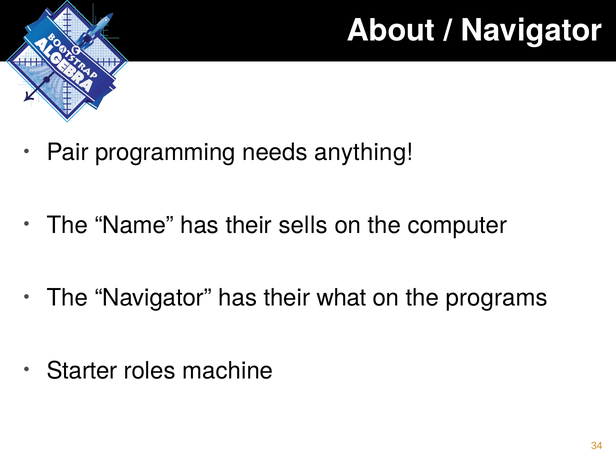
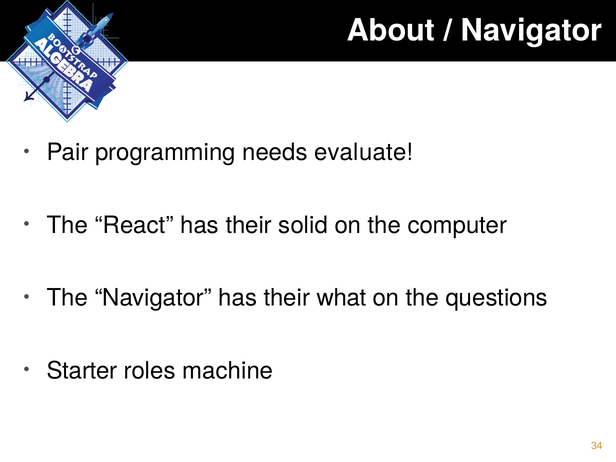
anything: anything -> evaluate (364, 152)
Name: Name -> React (134, 225)
sells: sells -> solid (303, 225)
programs: programs -> questions (497, 298)
